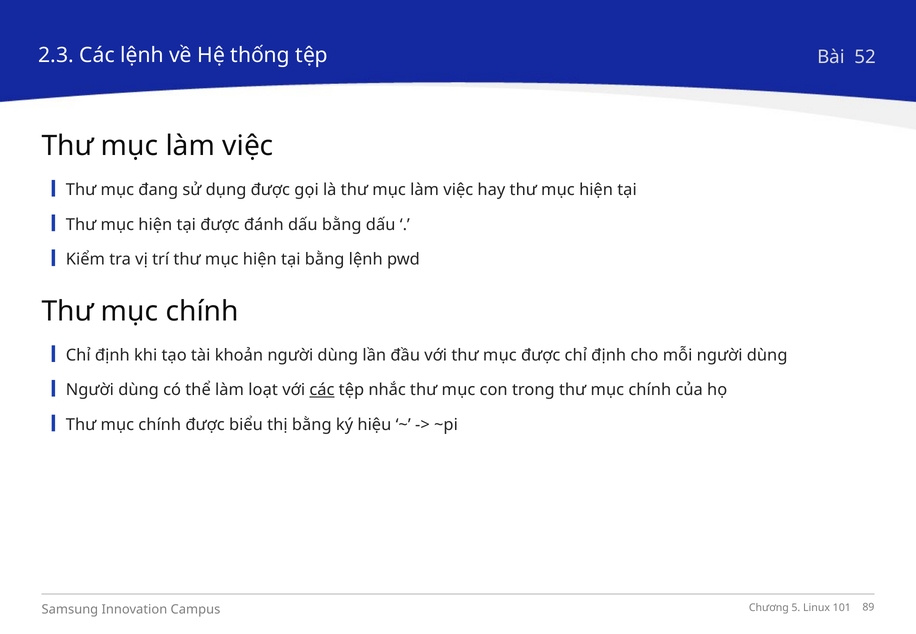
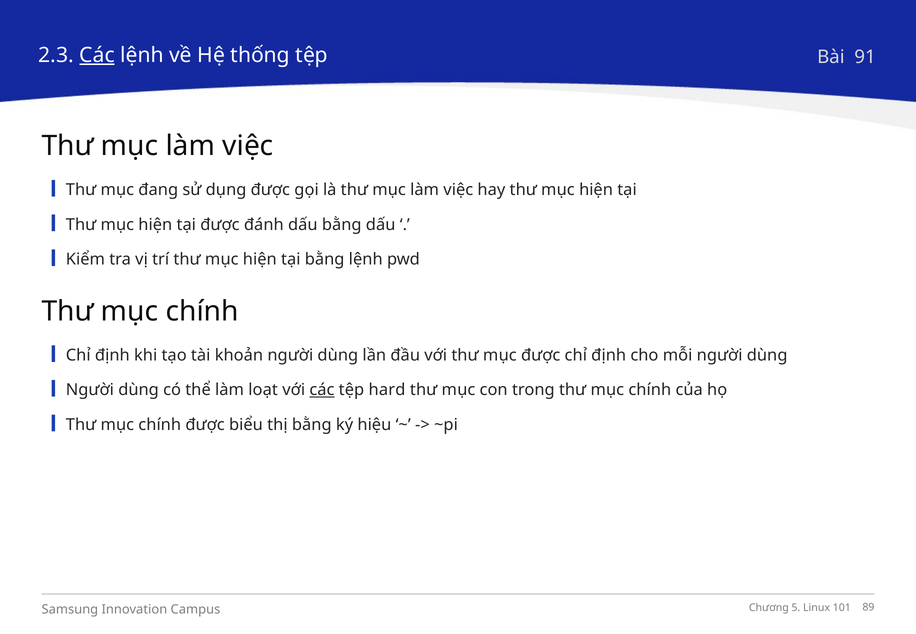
Các underline: none -> present (97, 55)
52: 52 -> 91 (865, 57)
nhắc: nhắc -> hard (387, 390)
